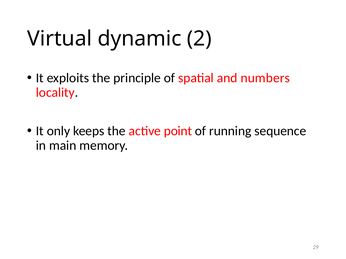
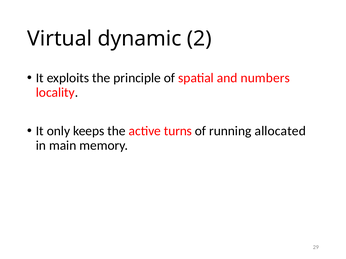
point: point -> turns (178, 131)
sequence: sequence -> allocated (280, 131)
